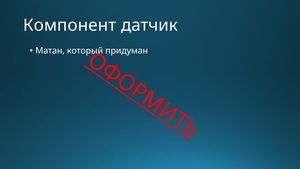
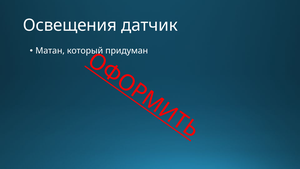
Компонент: Компонент -> Освещения (70, 25)
